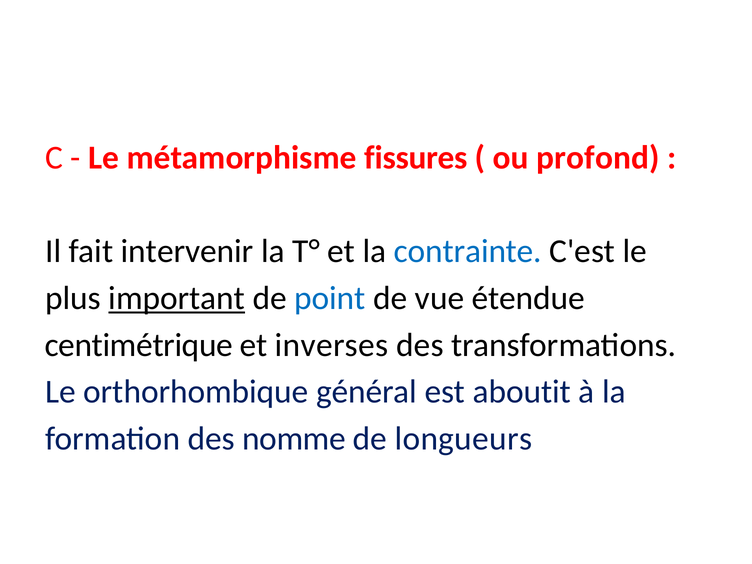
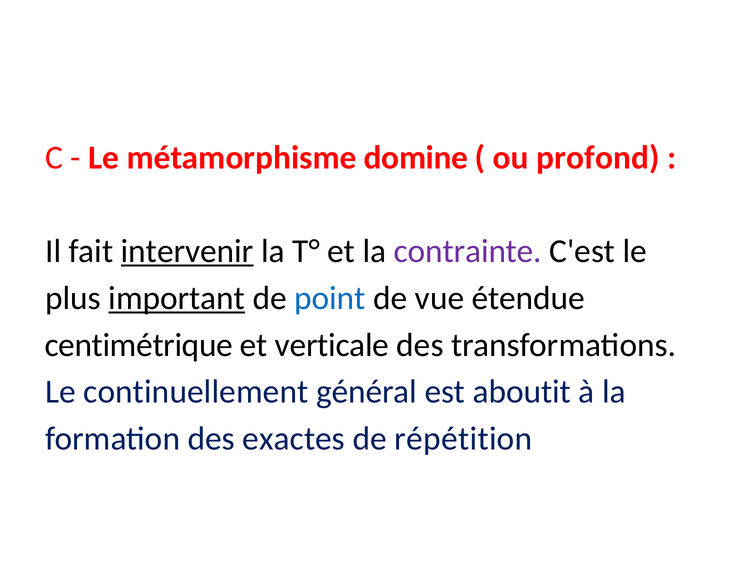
fissures: fissures -> domine (416, 158)
intervenir underline: none -> present (187, 251)
contrainte colour: blue -> purple (468, 251)
inverses: inverses -> verticale (332, 345)
orthorhombique: orthorhombique -> continuellement (196, 392)
nomme: nomme -> exactes (294, 439)
longueurs: longueurs -> répétition (463, 439)
